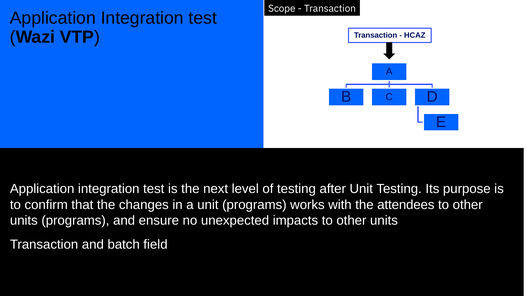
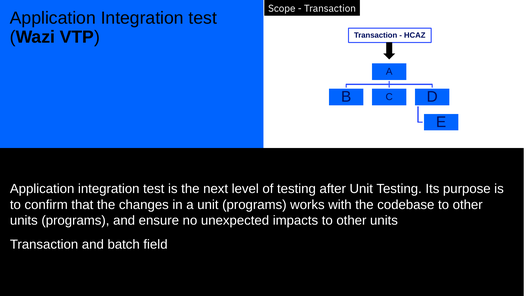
attendees: attendees -> codebase (406, 205)
